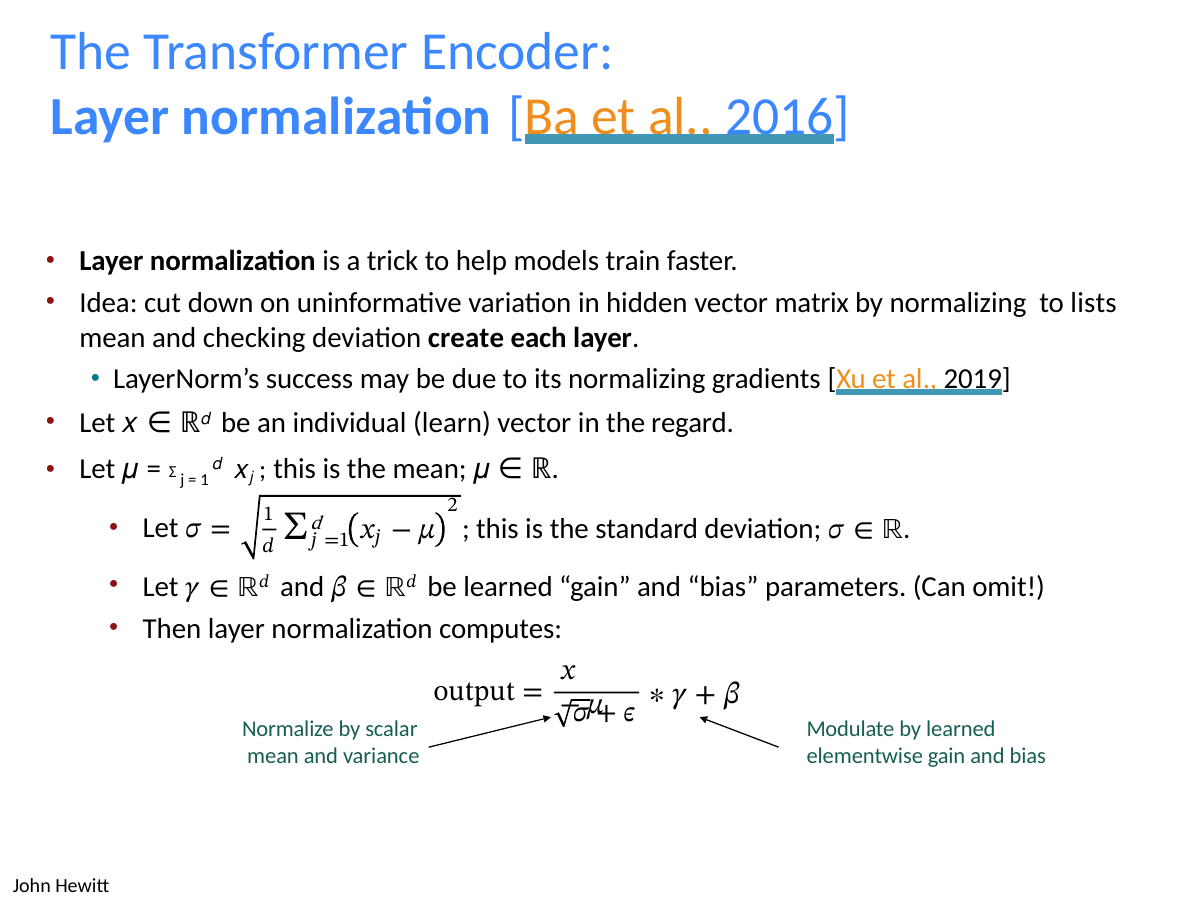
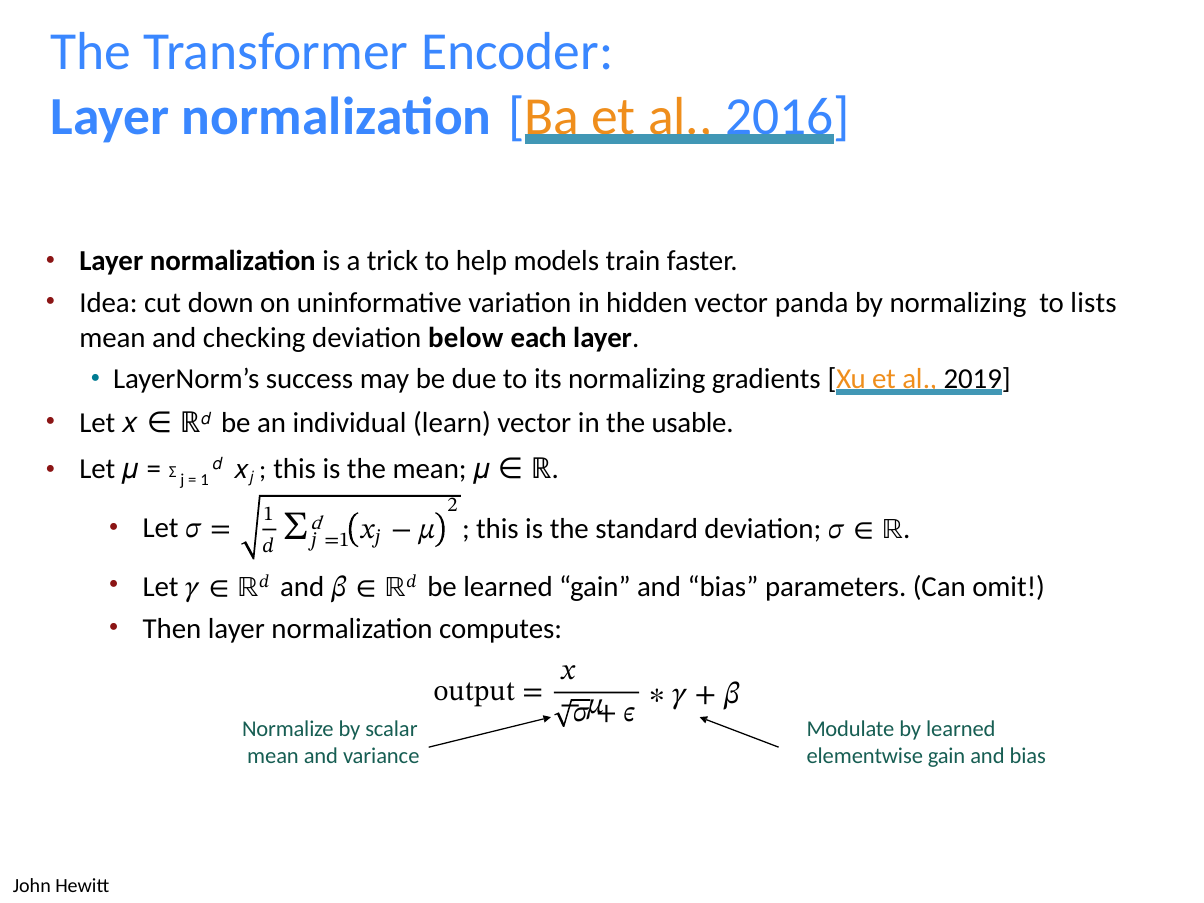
matrix: matrix -> panda (812, 303)
create: create -> below (466, 338)
regard: regard -> usable (693, 423)
